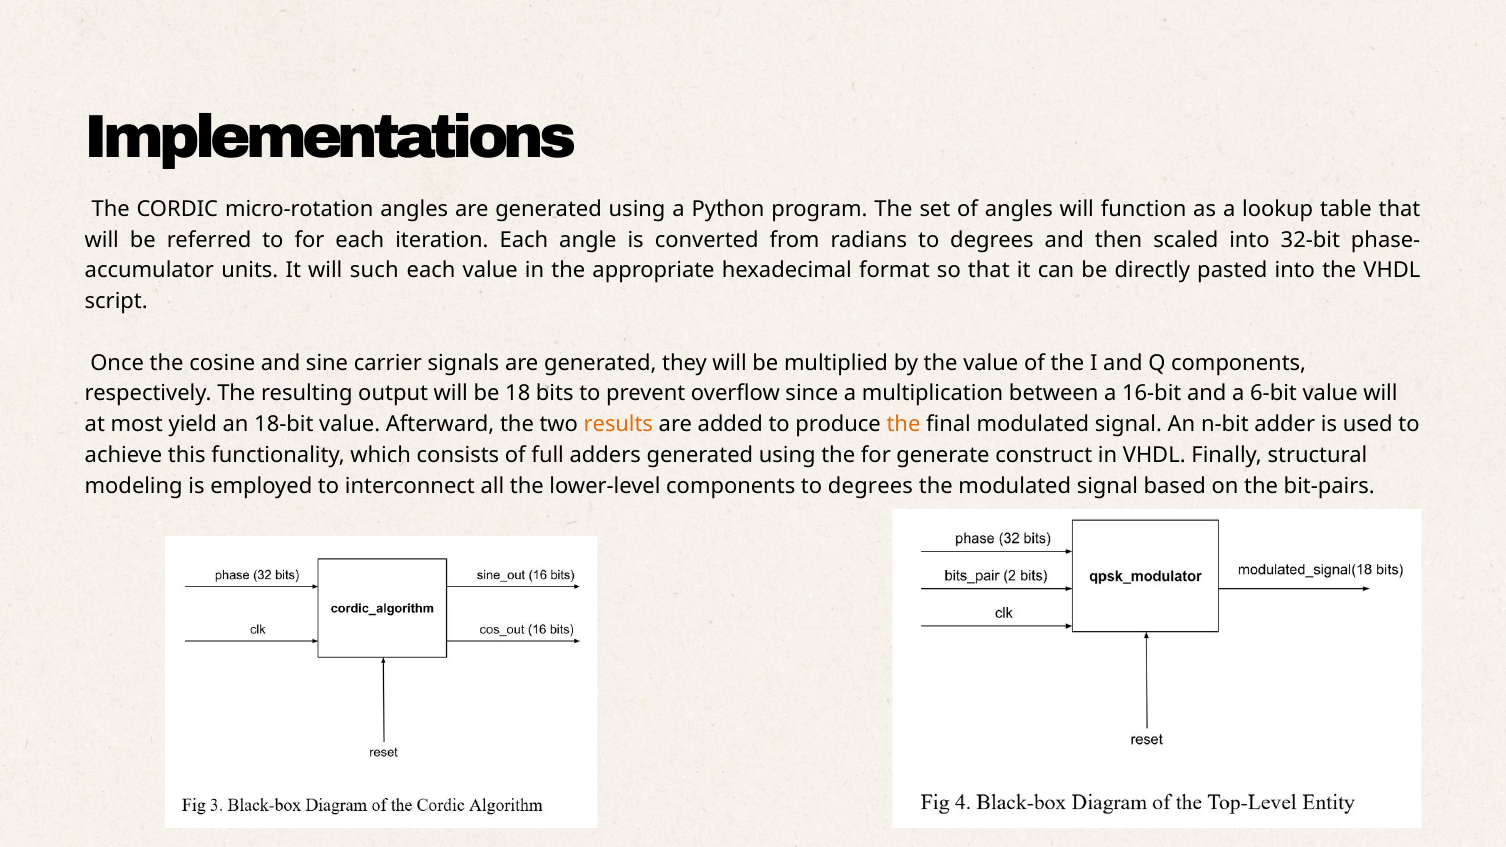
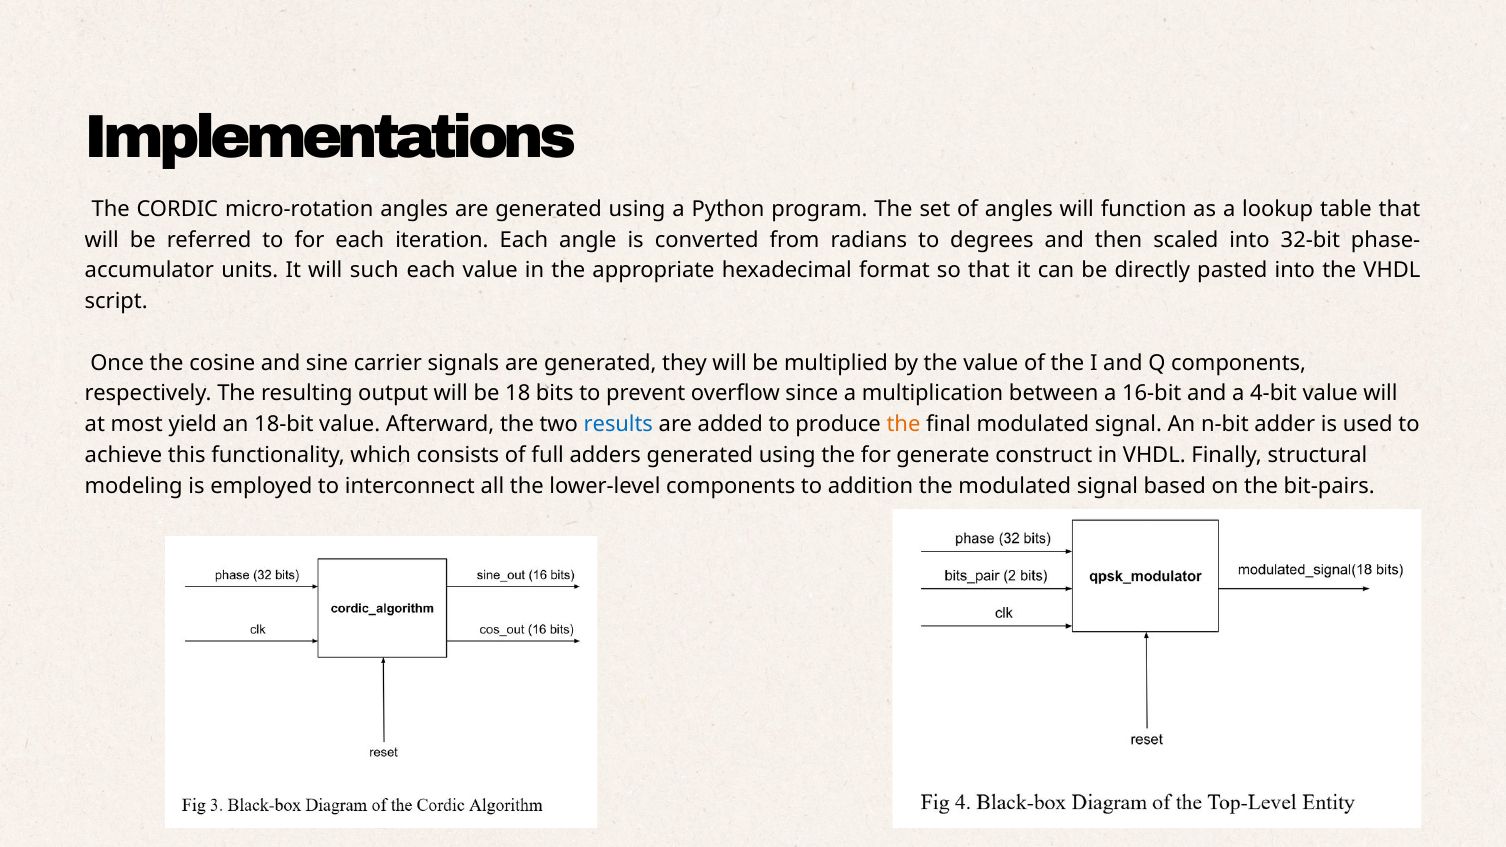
6-bit: 6-bit -> 4-bit (1274, 394)
results colour: orange -> blue (618, 424)
components to degrees: degrees -> addition (871, 486)
